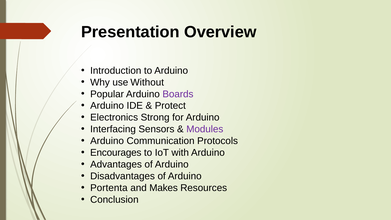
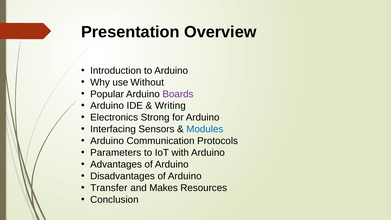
Protect: Protect -> Writing (170, 106)
Modules colour: purple -> blue (205, 129)
Encourages: Encourages -> Parameters (116, 153)
Portenta: Portenta -> Transfer (109, 188)
